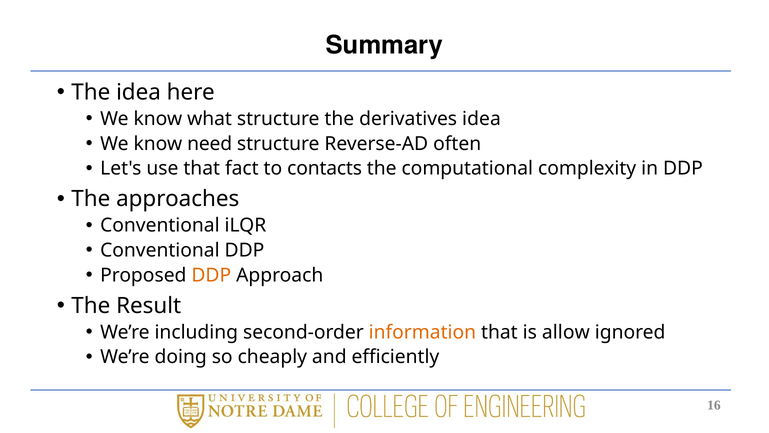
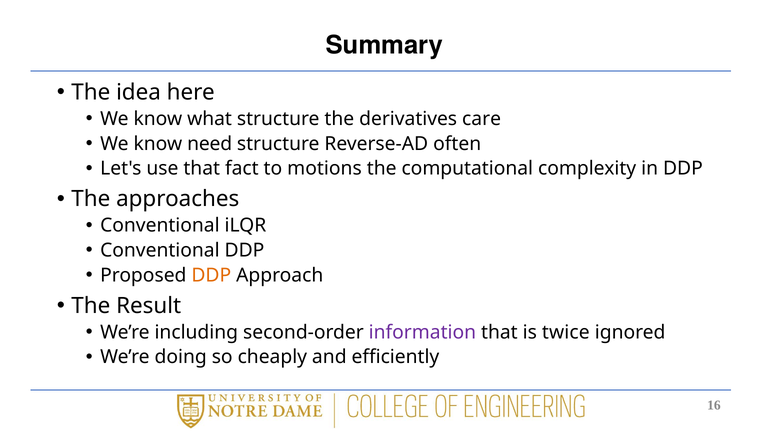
derivatives idea: idea -> care (482, 119)
contacts: contacts -> motions (325, 168)
information colour: orange -> purple (422, 332)
allow: allow -> twice (566, 332)
